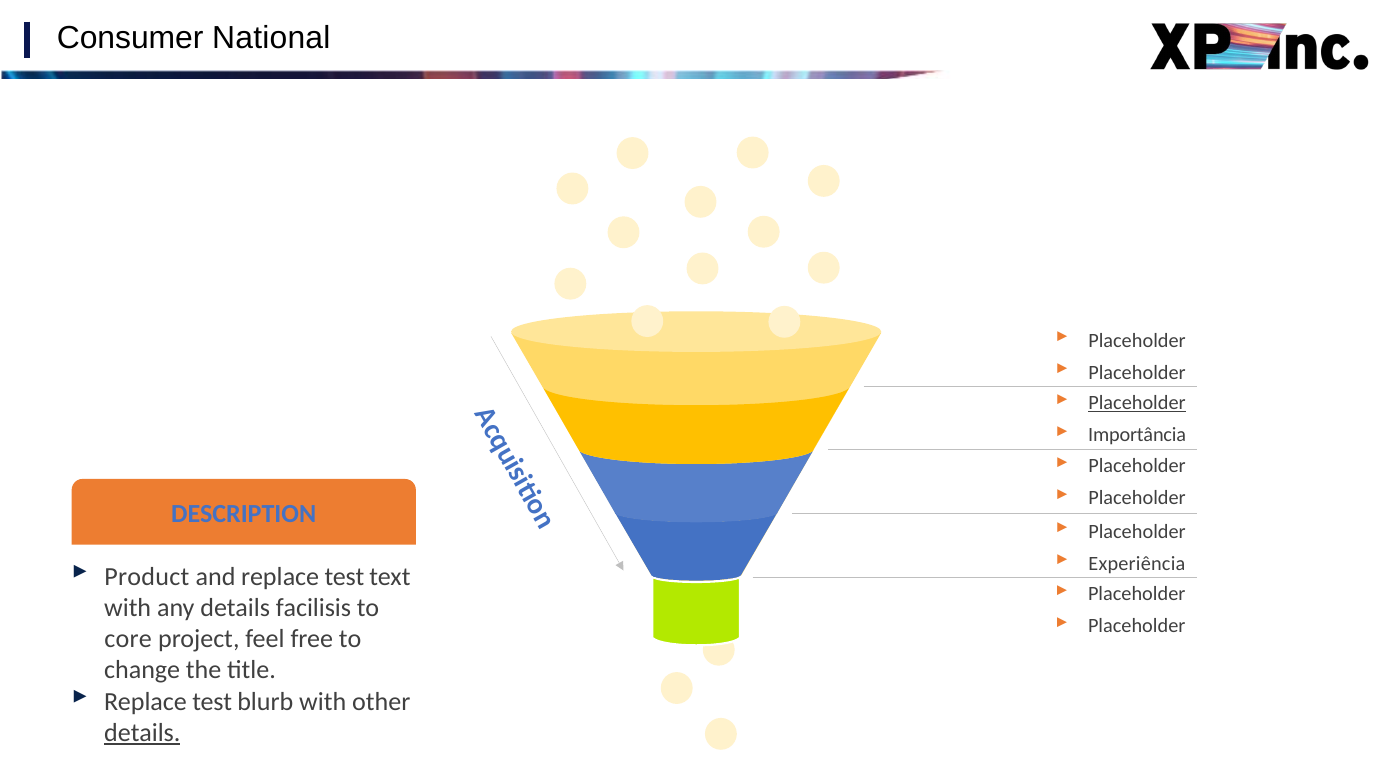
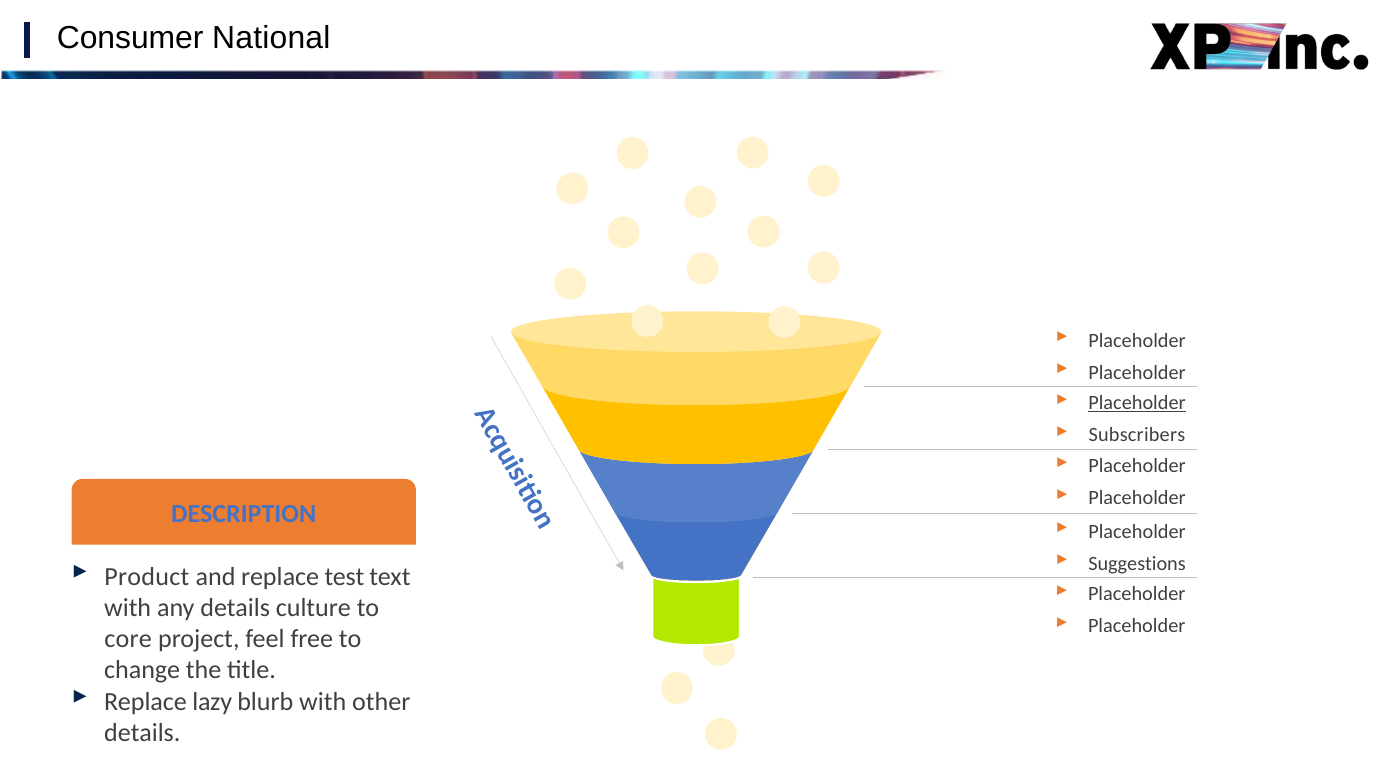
Importância: Importância -> Subscribers (1137, 435)
Experiência: Experiência -> Suggestions (1137, 564)
facilisis: facilisis -> culture (313, 608)
test: test -> lazy (212, 702)
details underline: present -> none (142, 733)
